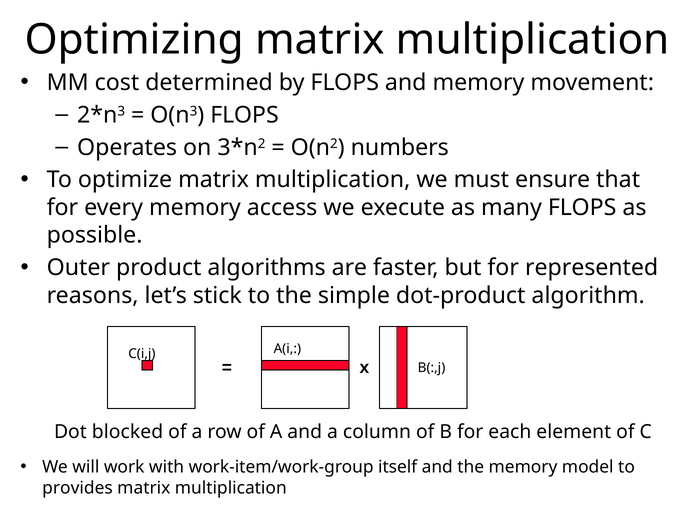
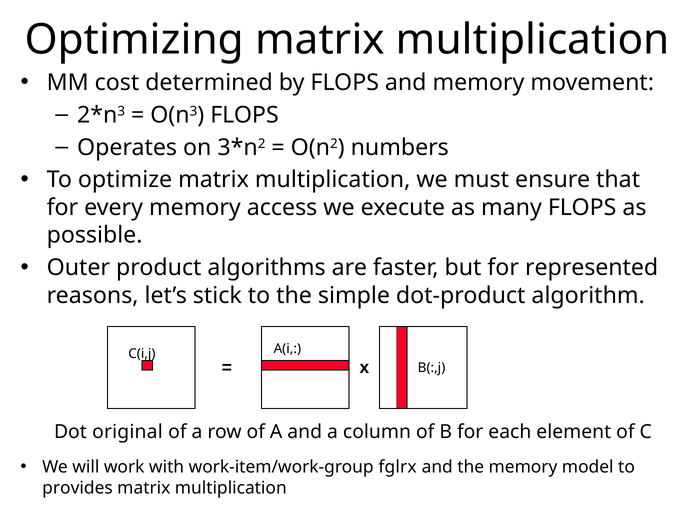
blocked: blocked -> original (127, 432)
itself: itself -> fglrx (398, 467)
